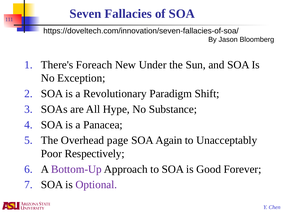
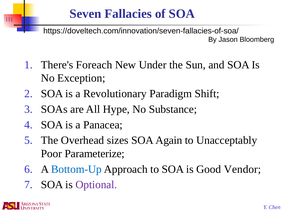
page: page -> sizes (118, 141)
Respectively: Respectively -> Parameterize (95, 154)
Bottom-Up colour: purple -> blue (76, 170)
Forever: Forever -> Vendor (242, 170)
